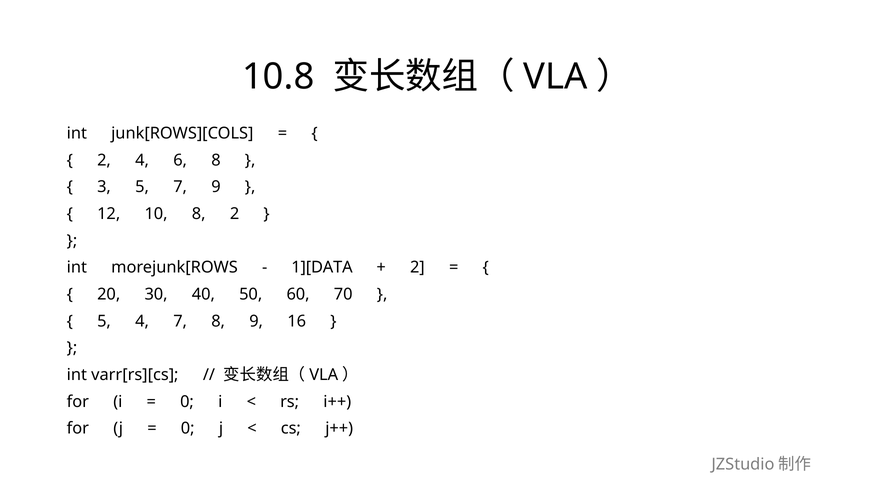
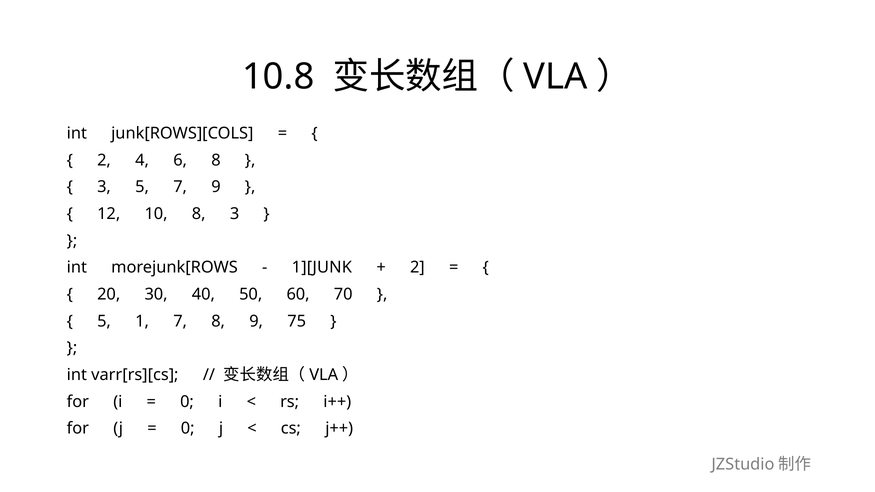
8 2: 2 -> 3 (235, 214)
1][DATA: 1][DATA -> 1][JUNK (322, 268)
5 4: 4 -> 1 (142, 321)
16: 16 -> 75 (297, 321)
